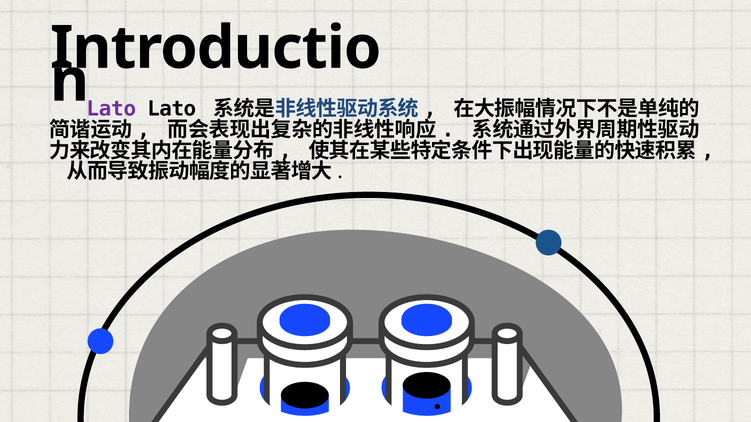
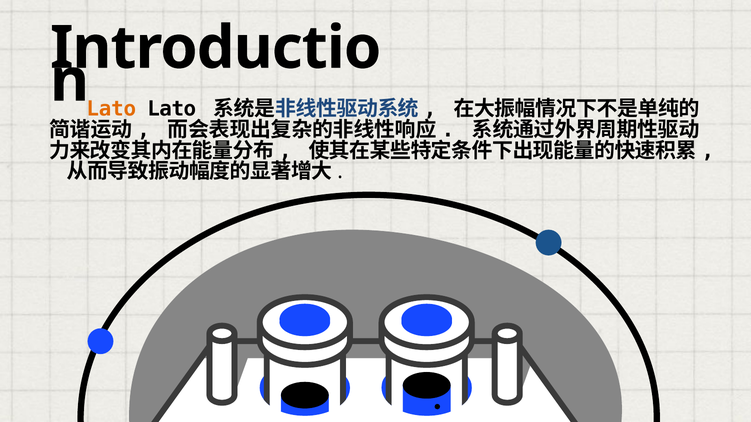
Lato colour: purple -> orange (111, 109)
